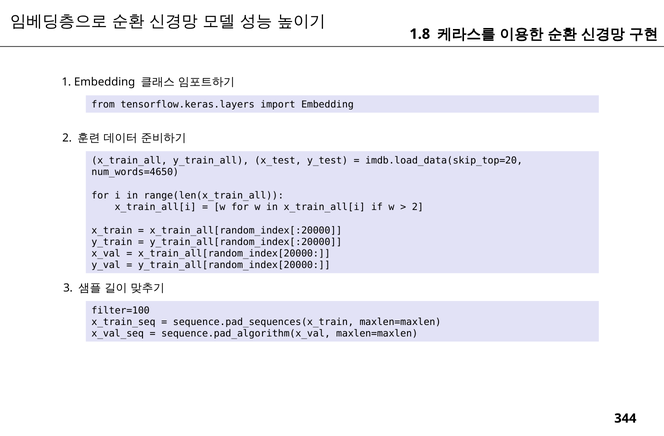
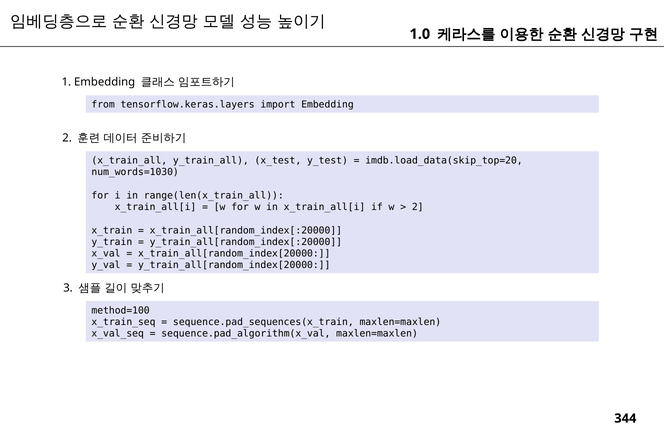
1.8: 1.8 -> 1.0 (420, 34)
num_words=4650: num_words=4650 -> num_words=1030 (135, 172)
filter=100: filter=100 -> method=100 (121, 310)
